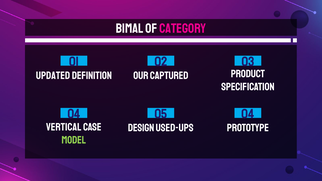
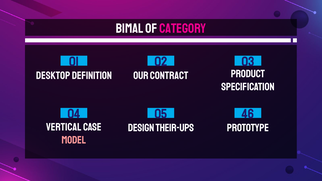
UPDATED: UPDATED -> DESKTOP (53, 76)
captured: captured -> contract (169, 76)
05 04: 04 -> 46 (248, 114)
used-ups: used-ups -> their-ups (175, 128)
model colour: light green -> pink (74, 140)
